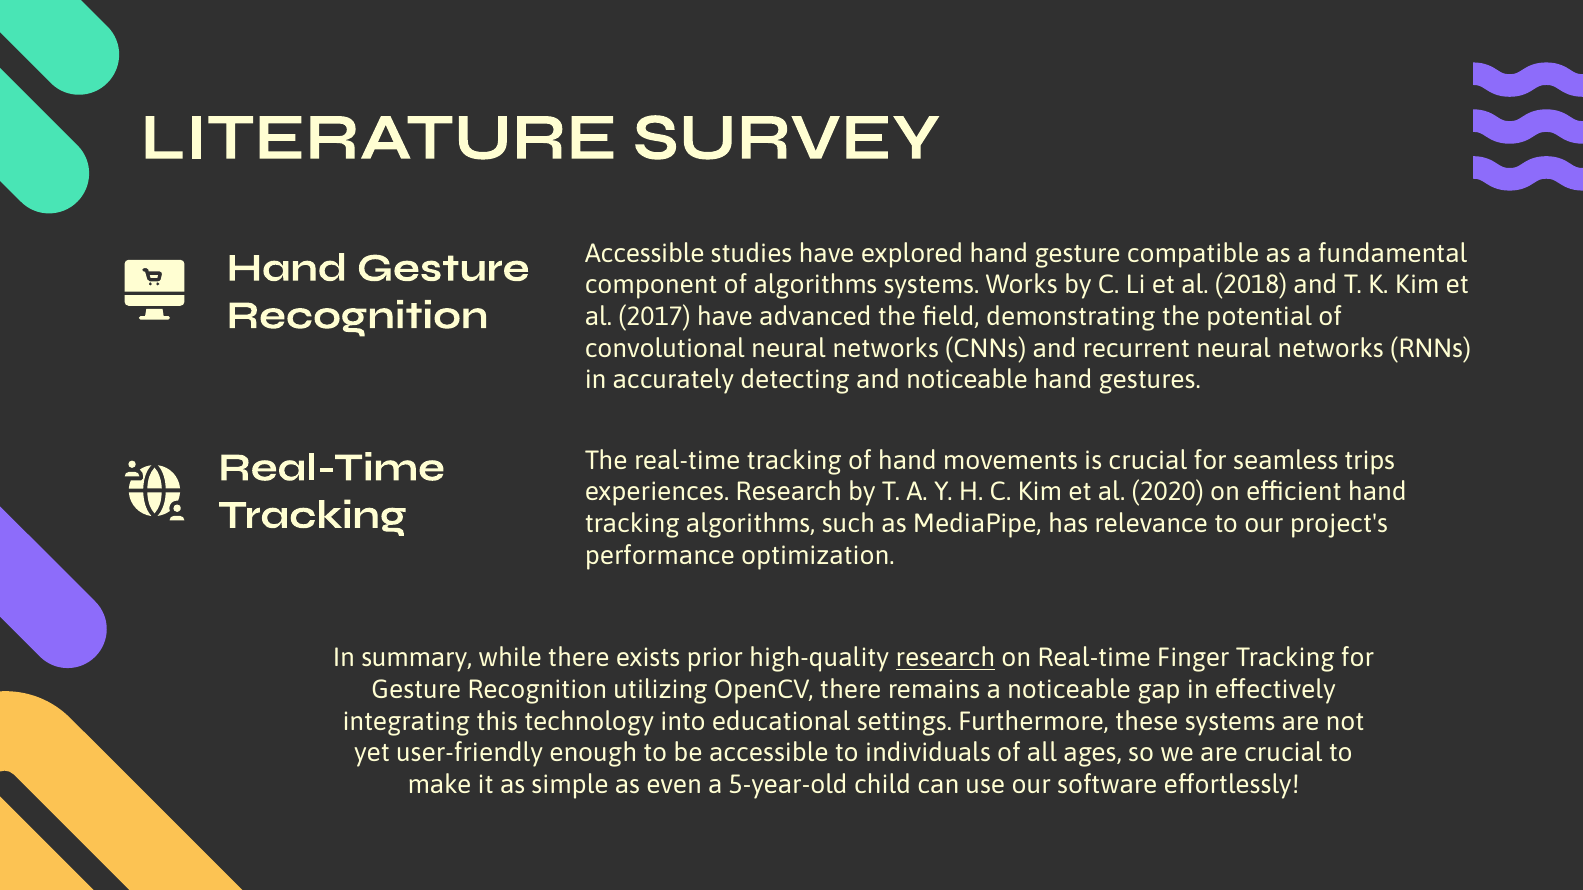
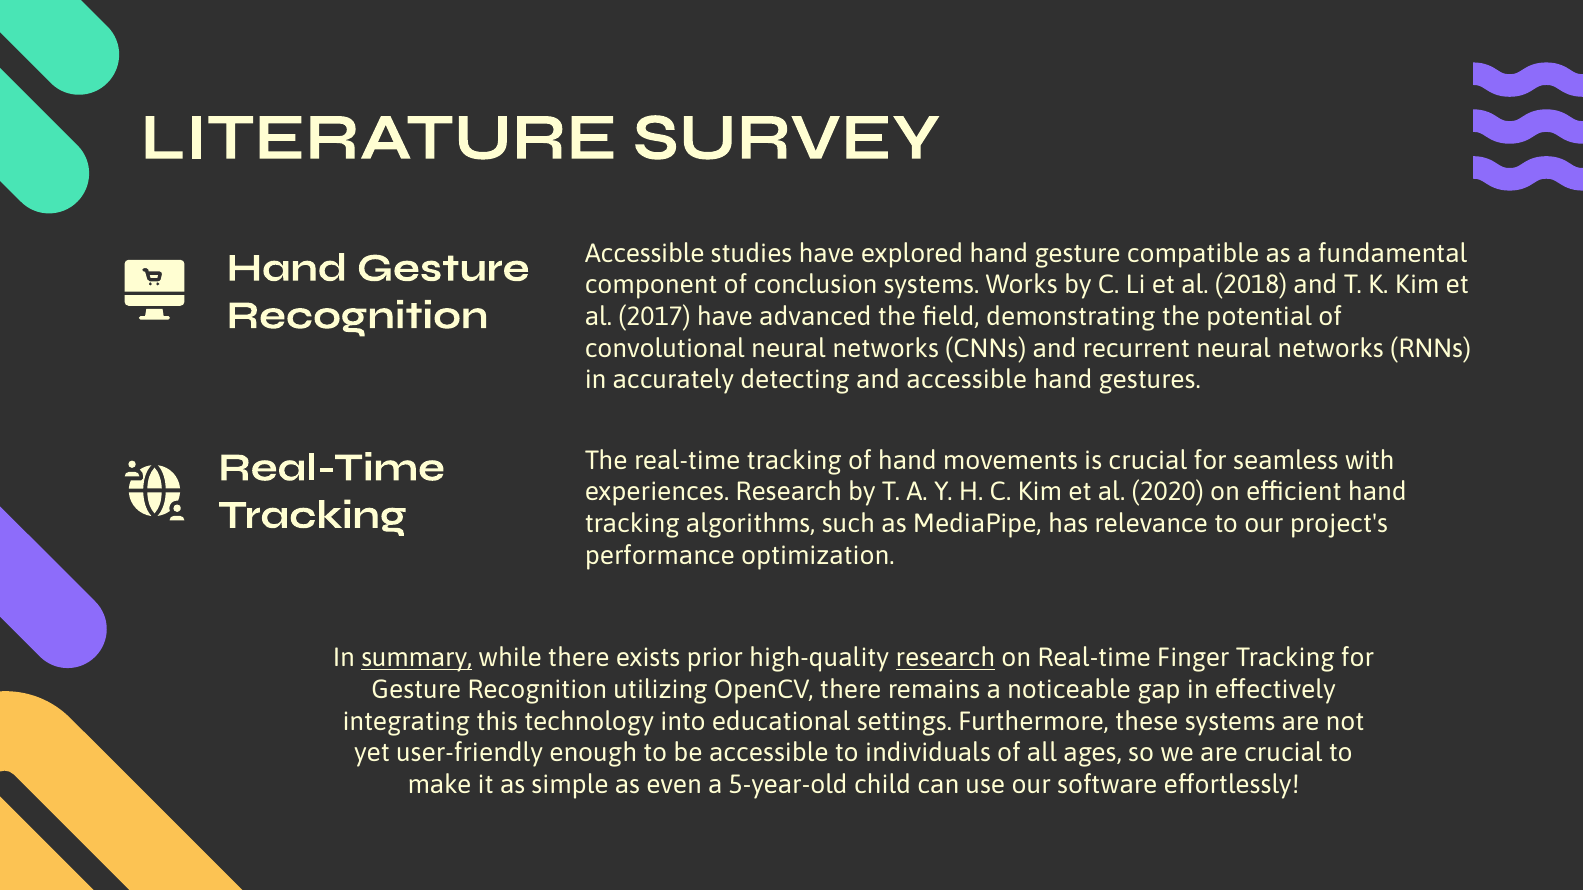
of algorithms: algorithms -> conclusion (816, 285)
and noticeable: noticeable -> accessible (967, 380)
trips: trips -> with (1370, 461)
summary underline: none -> present (417, 659)
